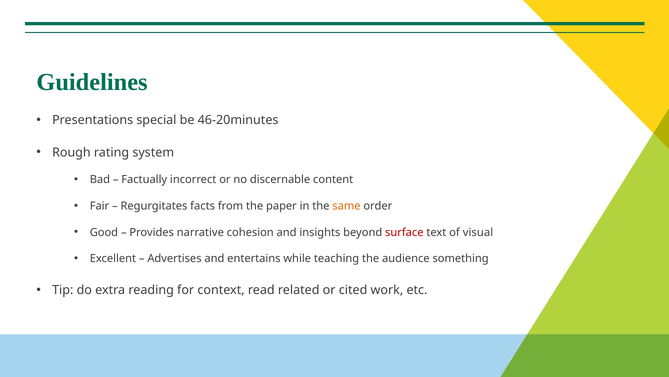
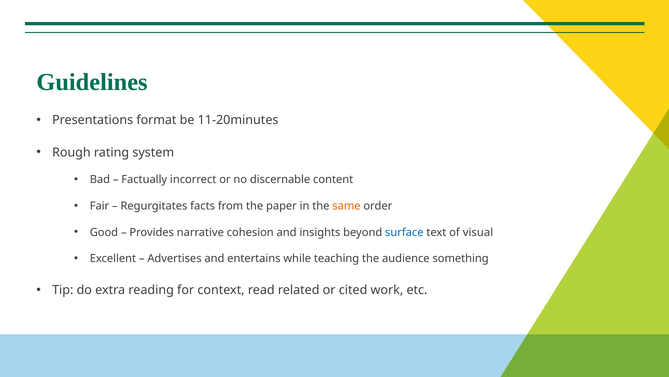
special: special -> format (156, 120)
46-20minutes: 46-20minutes -> 11-20minutes (238, 120)
surface colour: red -> blue (404, 232)
